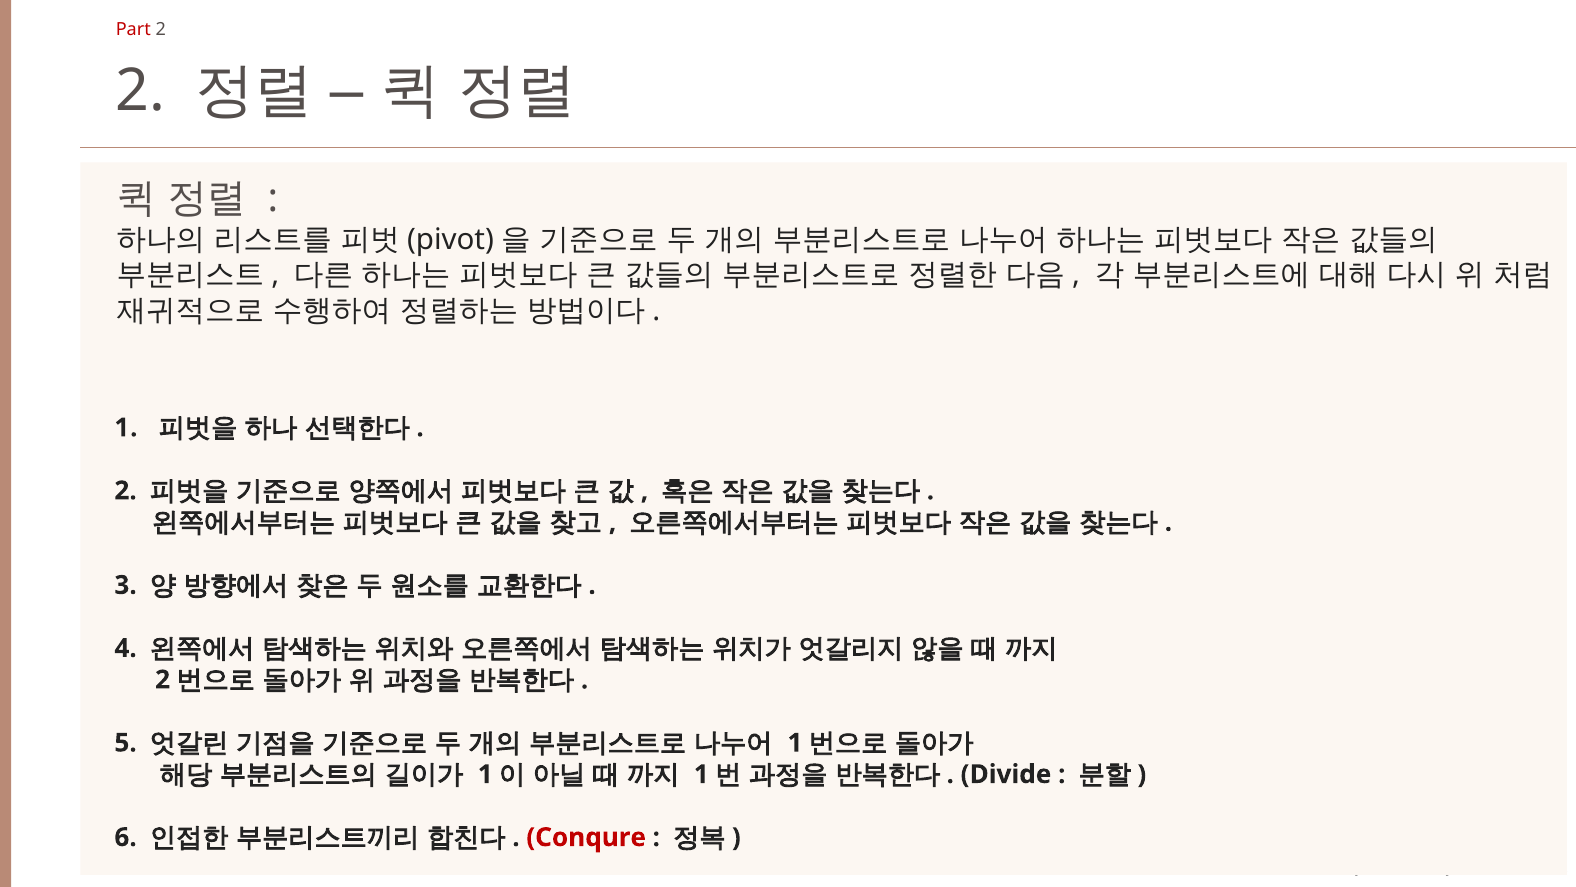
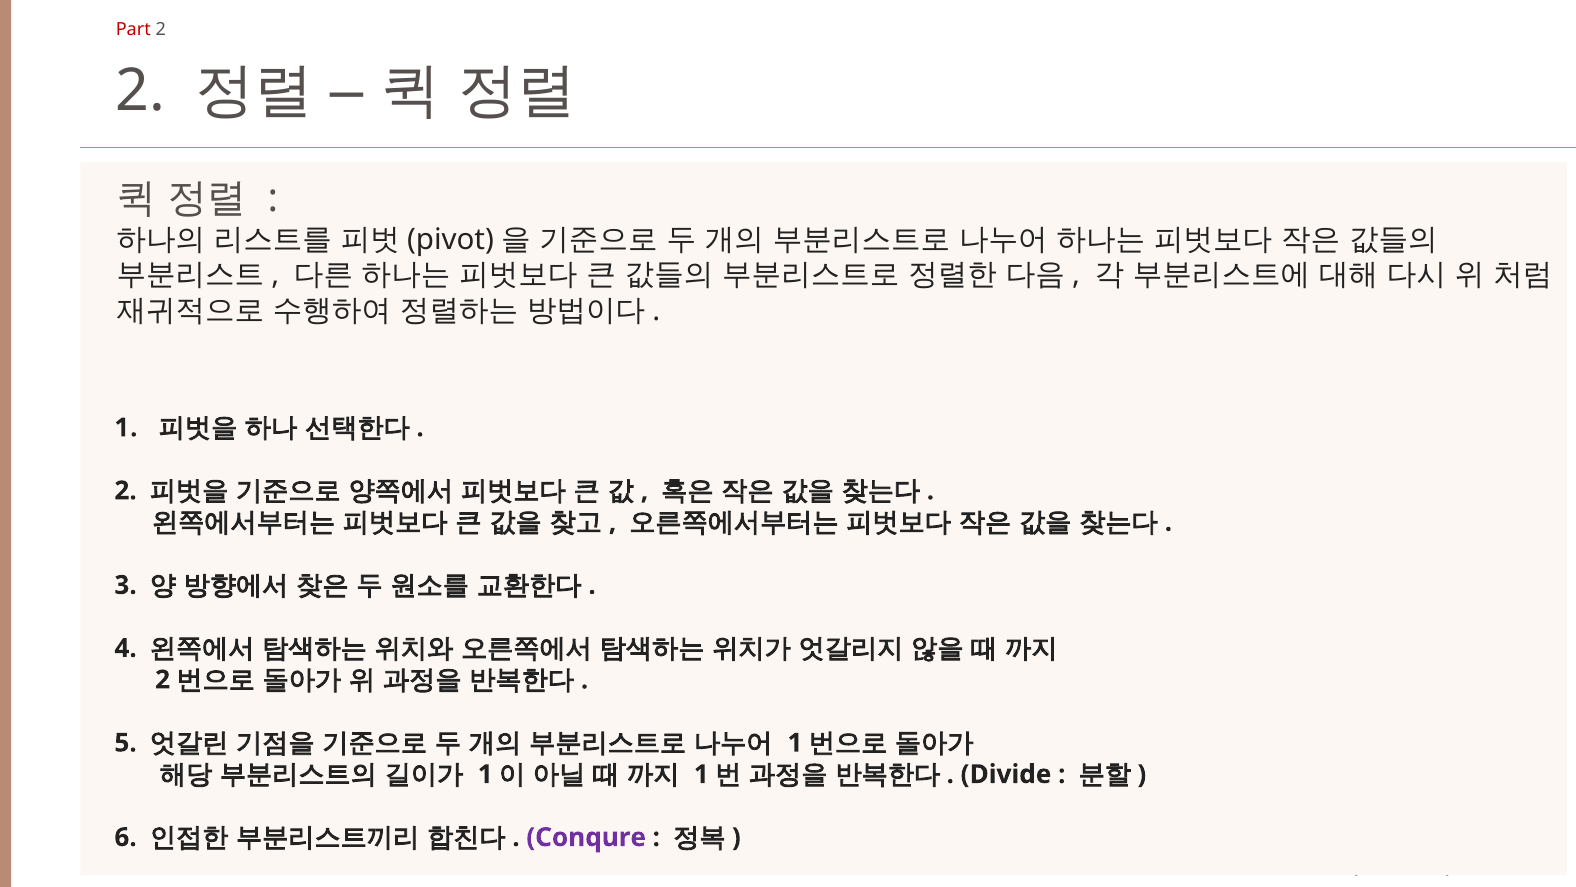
Conqure colour: red -> purple (586, 837)
